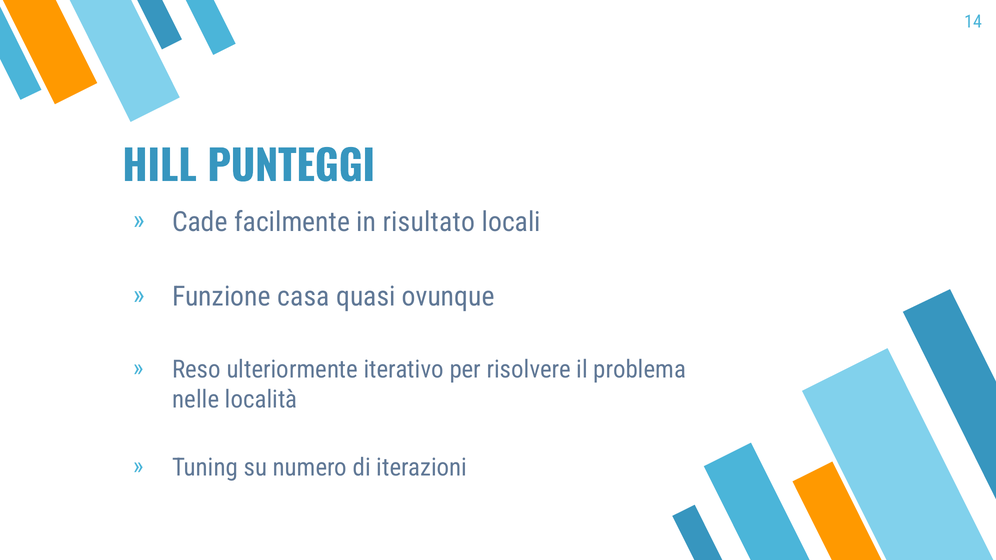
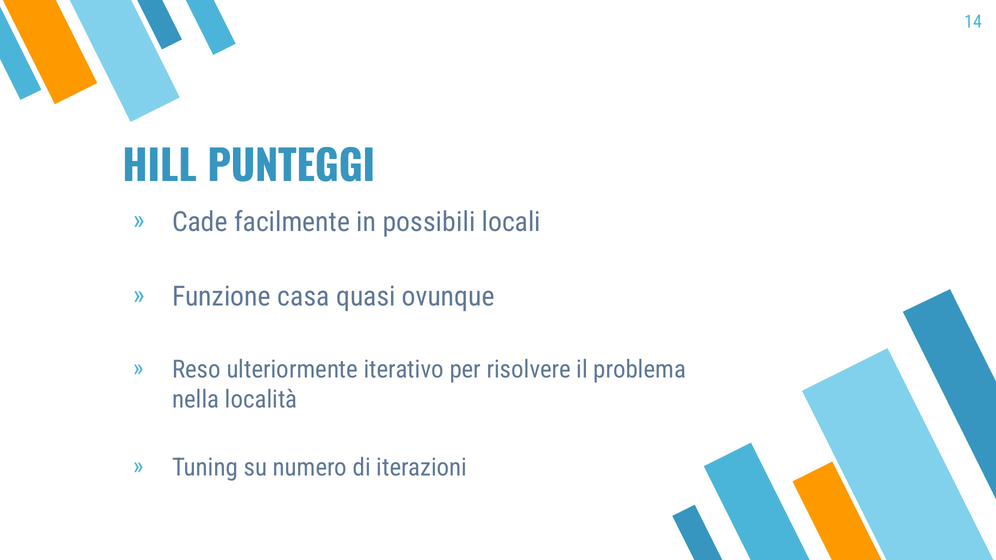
risultato: risultato -> possibili (429, 222)
nelle: nelle -> nella (196, 400)
